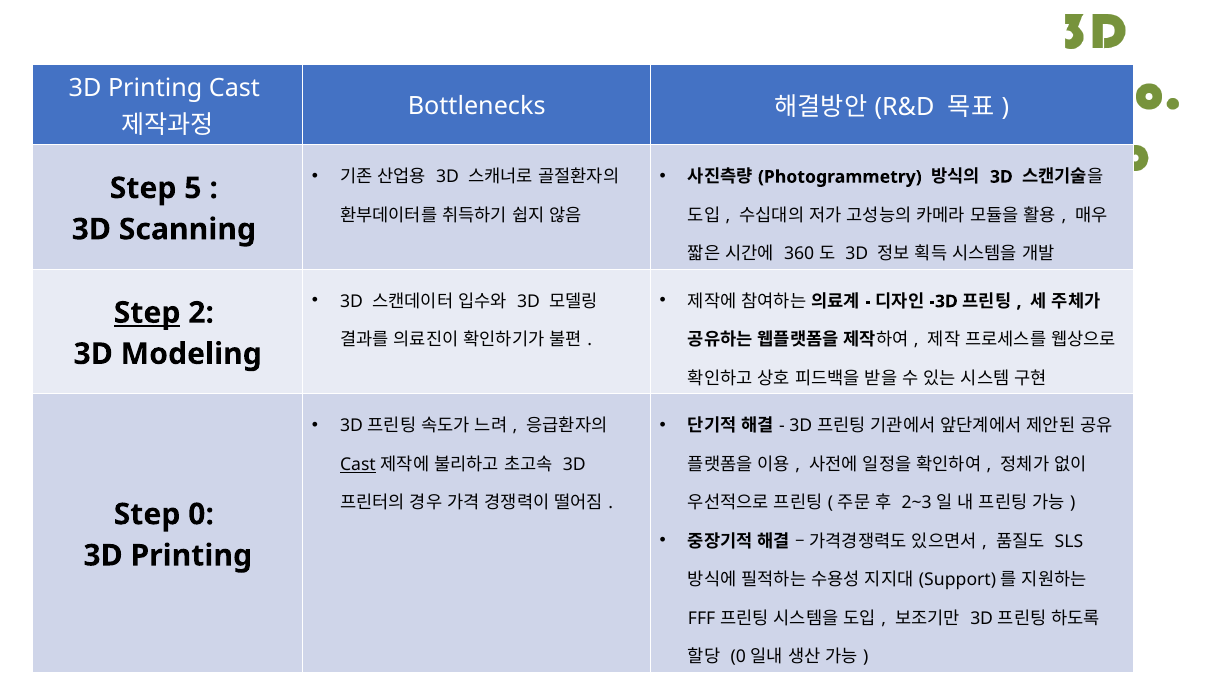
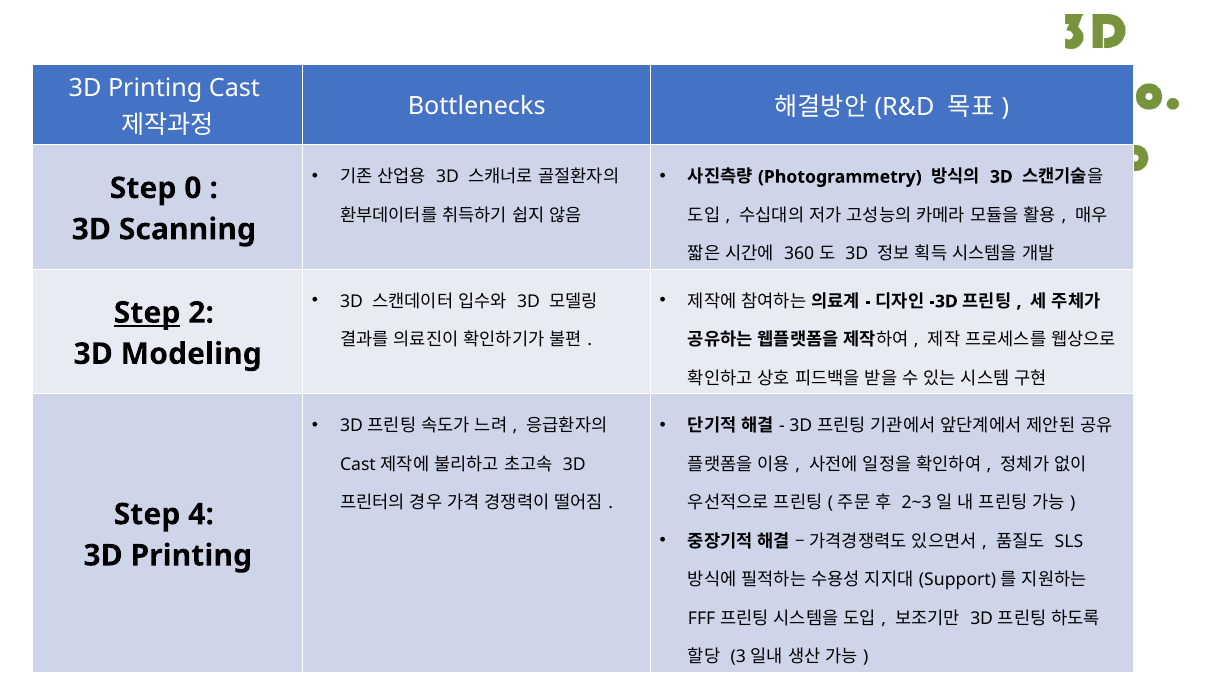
5: 5 -> 0 (193, 188)
Cast underline: present -> none (358, 464)
Step 0: 0 -> 4 (201, 514)
0: 0 -> 3 (738, 657)
